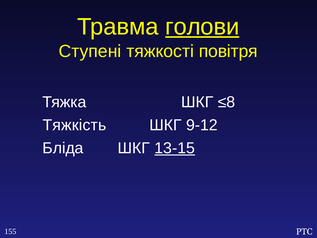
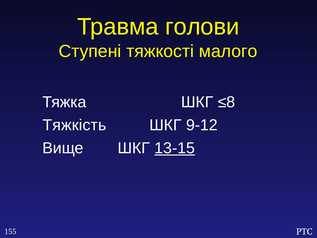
голови underline: present -> none (202, 27)
повітря: повітря -> малого (228, 51)
Бліда: Бліда -> Вище (63, 148)
